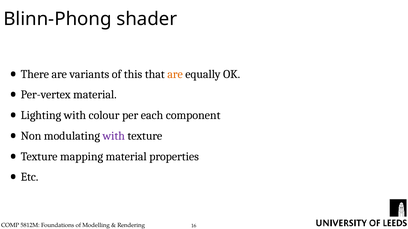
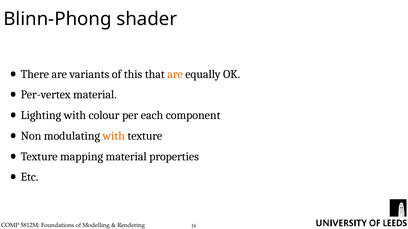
with colour: purple -> orange (114, 136)
